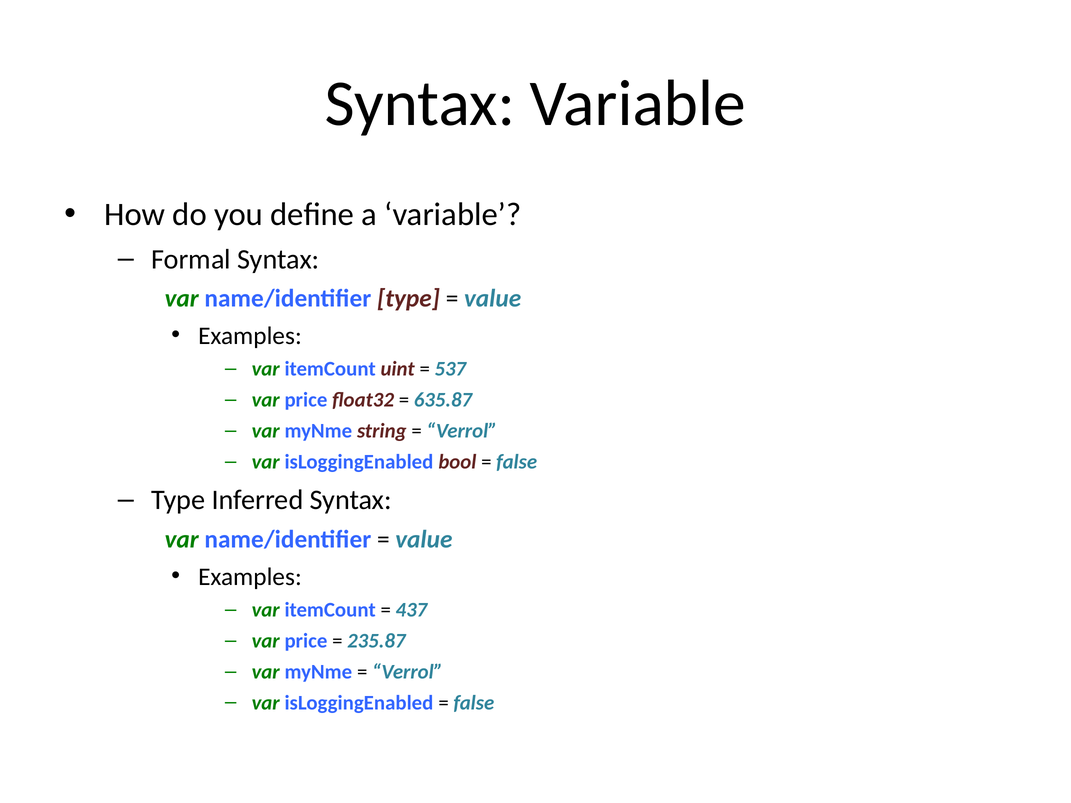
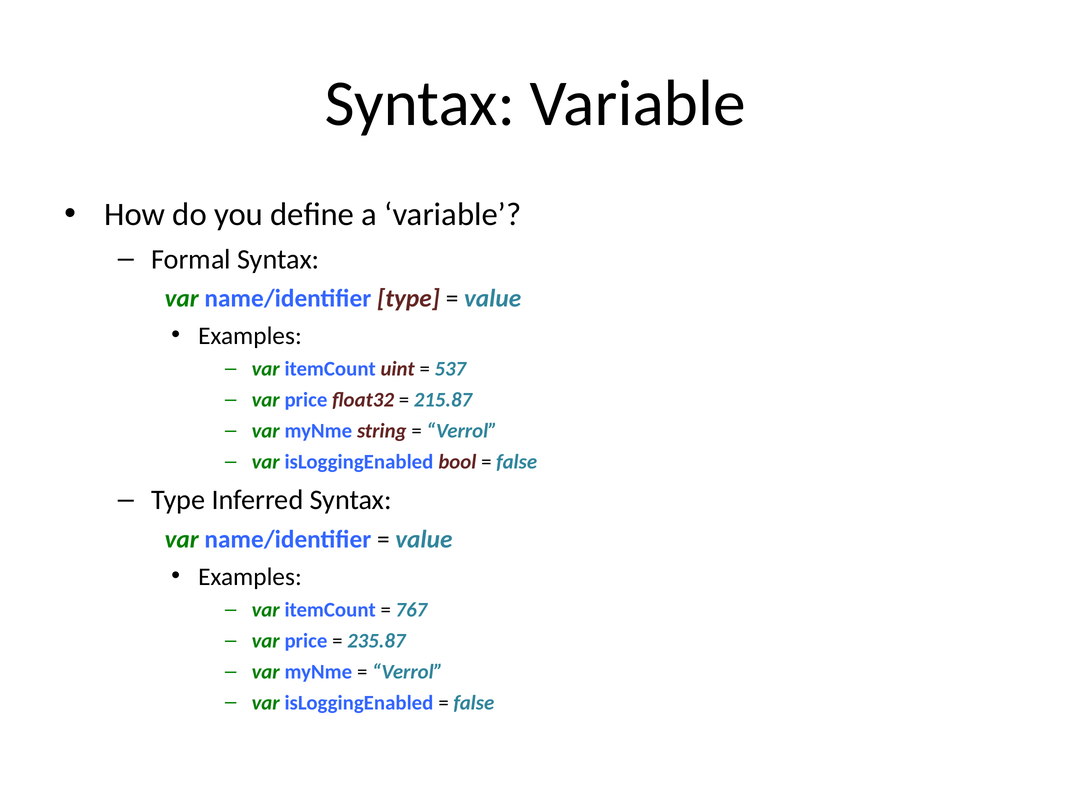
635.87: 635.87 -> 215.87 (443, 400)
437: 437 -> 767 (411, 610)
